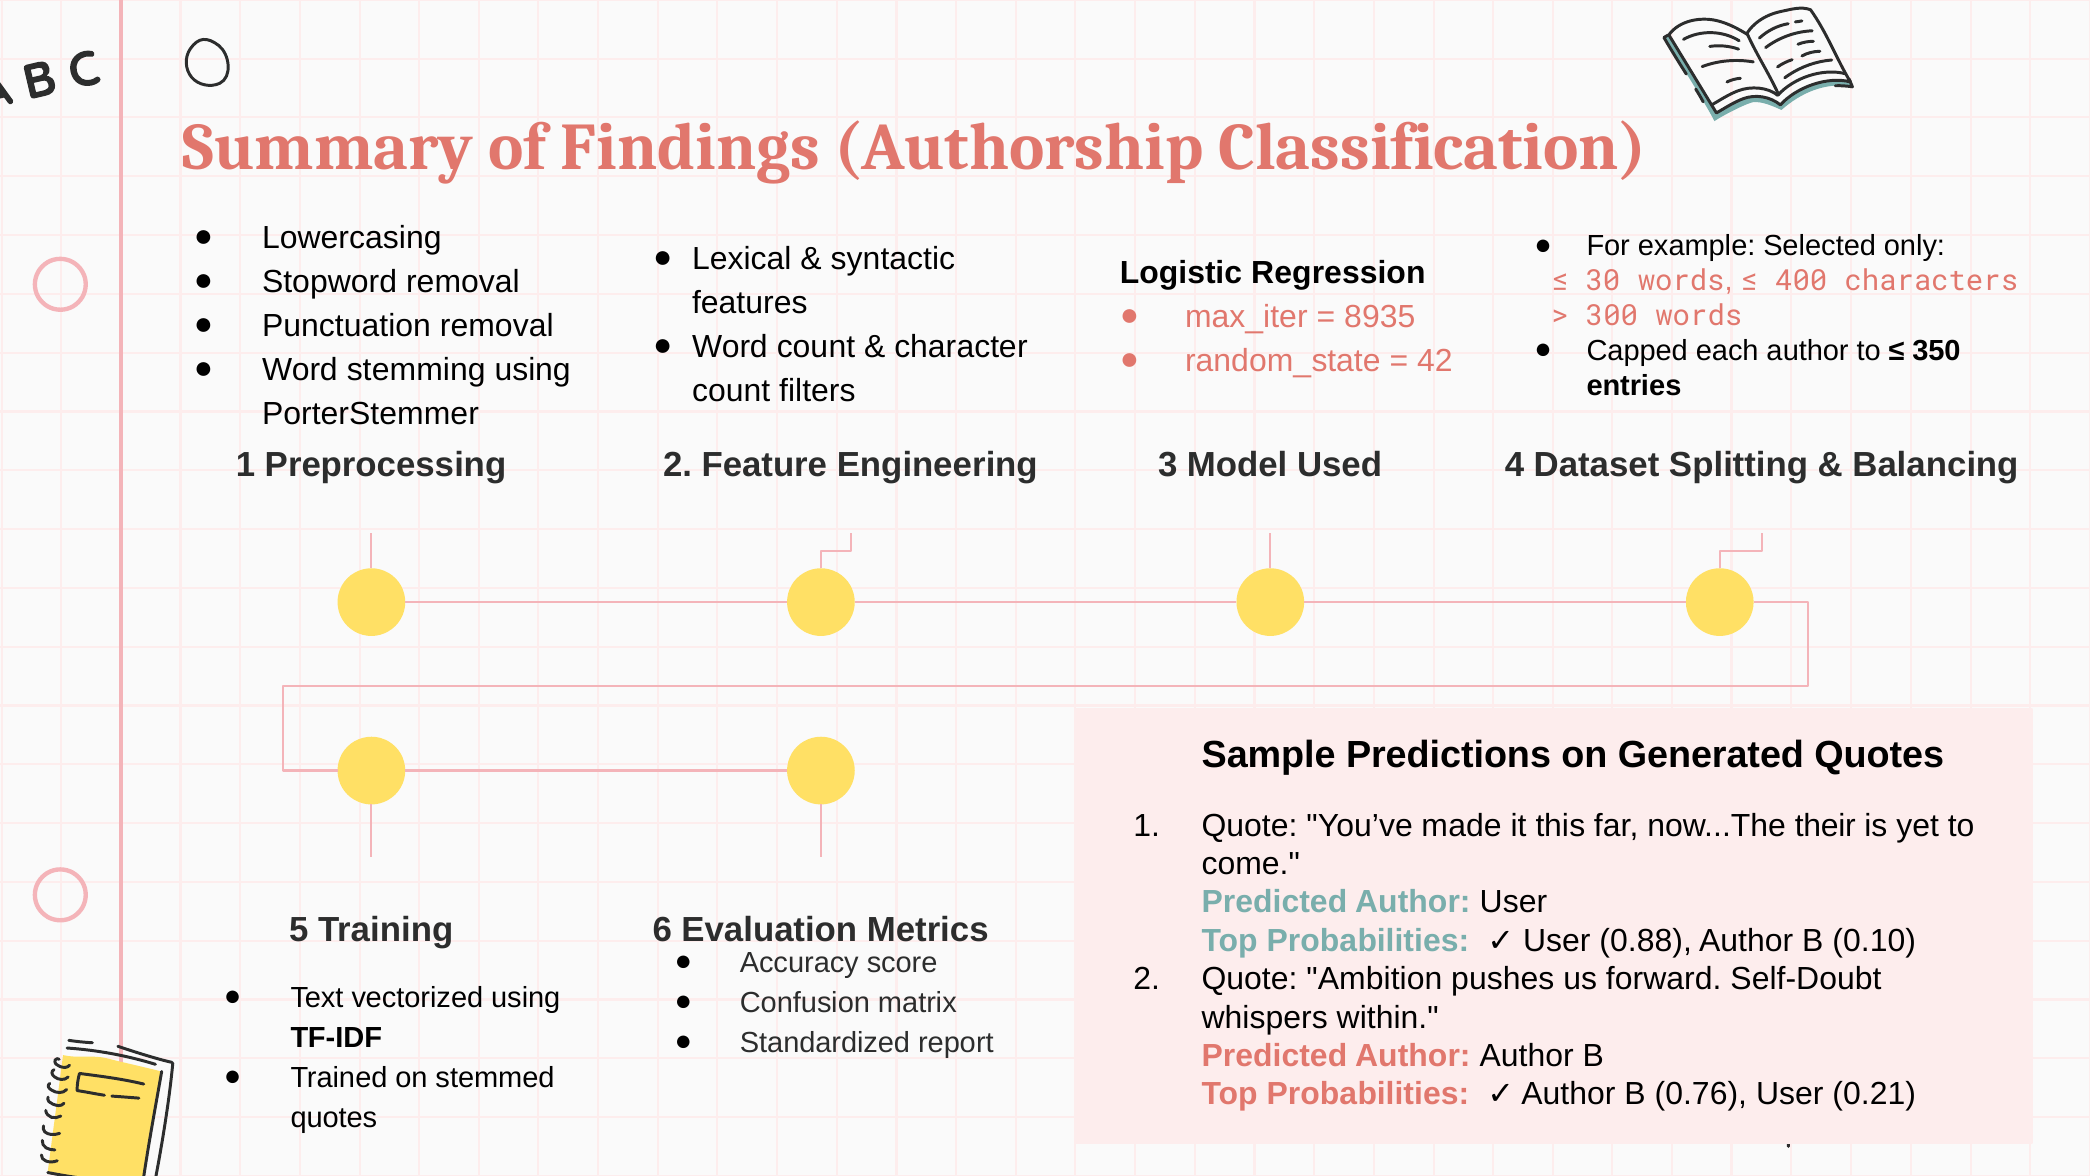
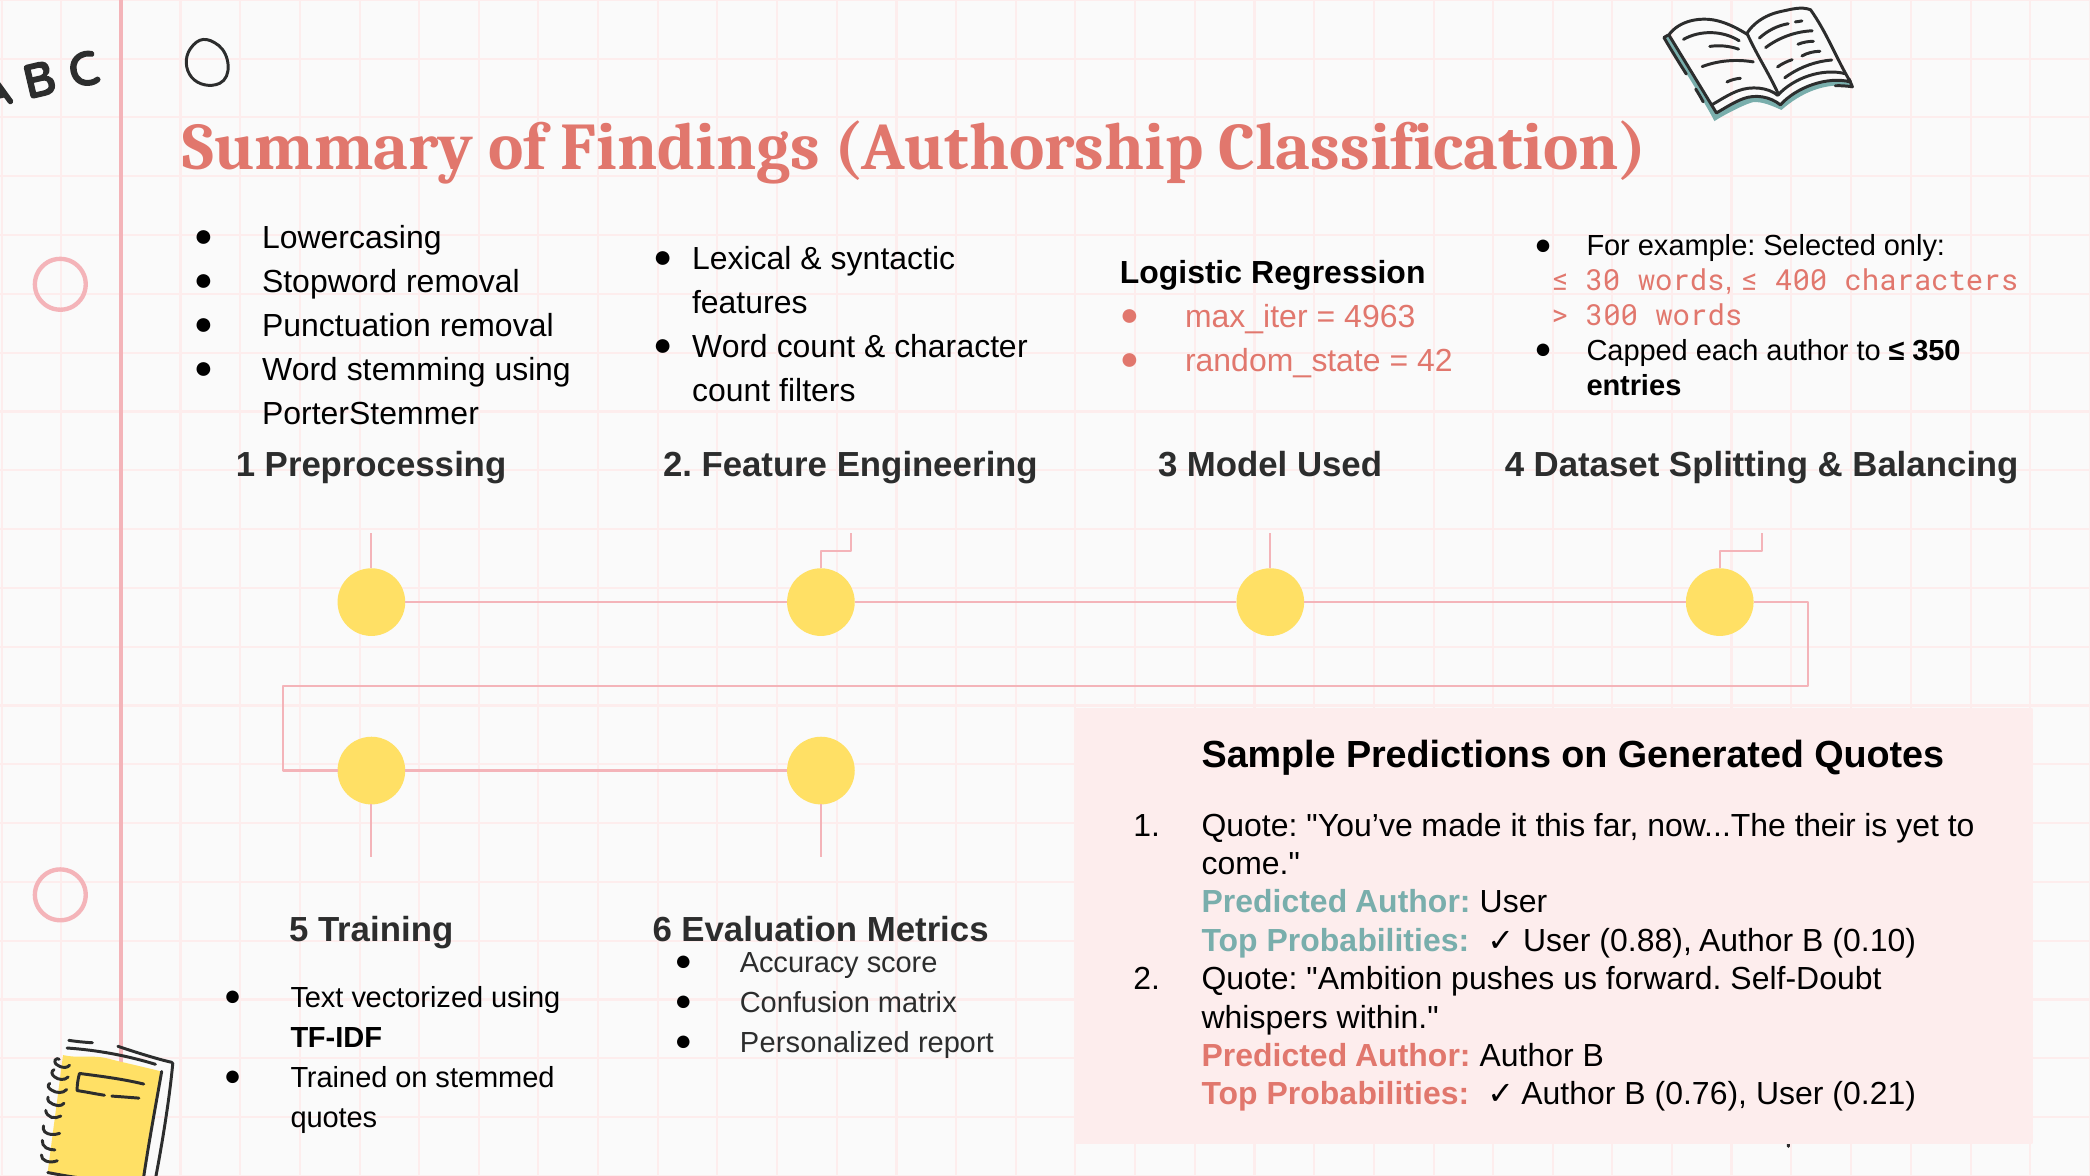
8935: 8935 -> 4963 (1380, 317)
Standardized: Standardized -> Personalized (825, 1043)
